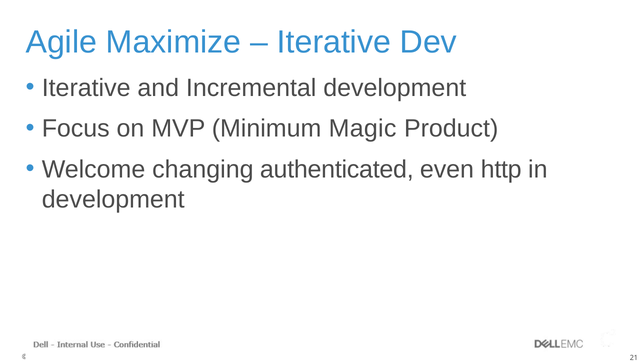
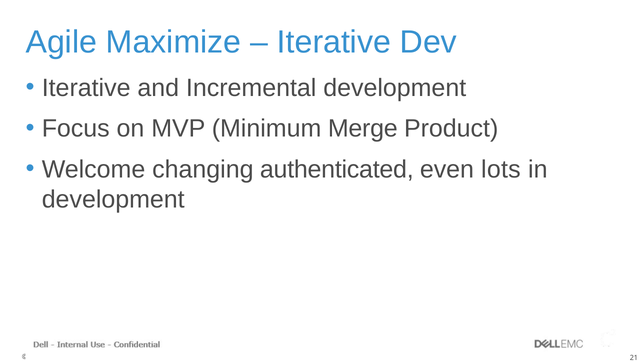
Magic: Magic -> Merge (363, 129)
http: http -> lots (501, 169)
